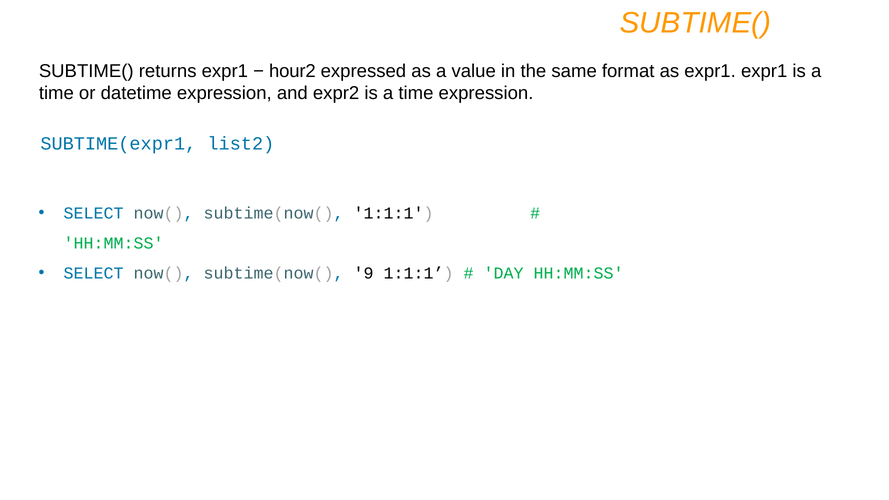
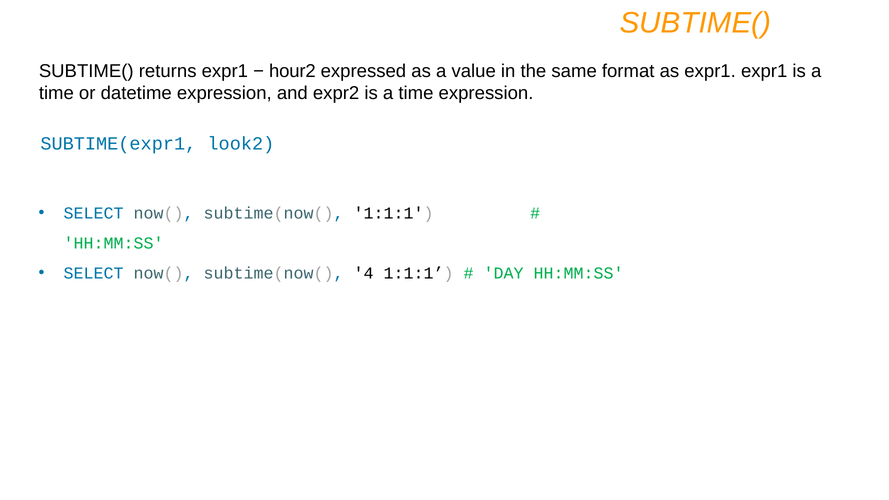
list2: list2 -> look2 (241, 143)
9: 9 -> 4 (364, 273)
